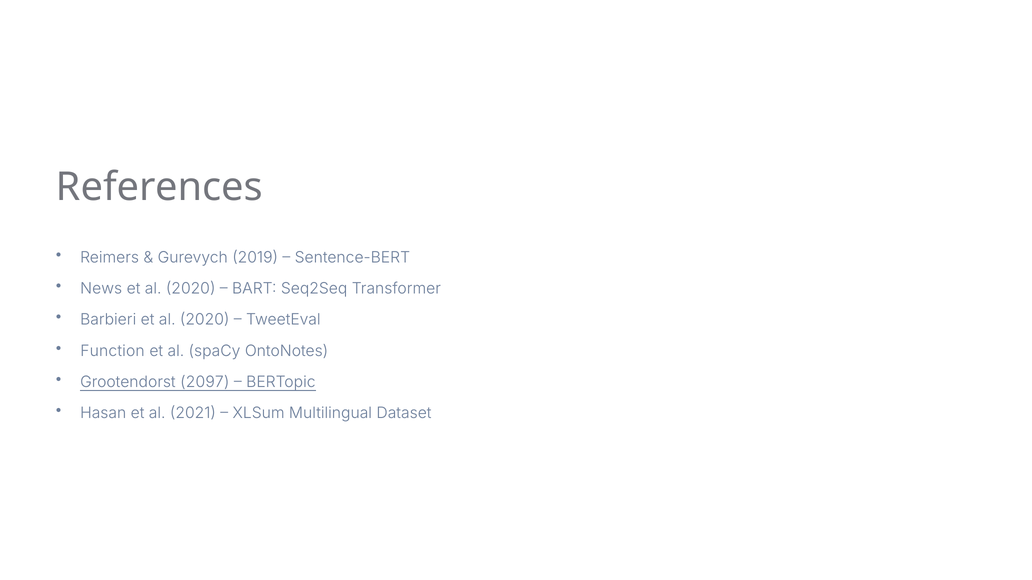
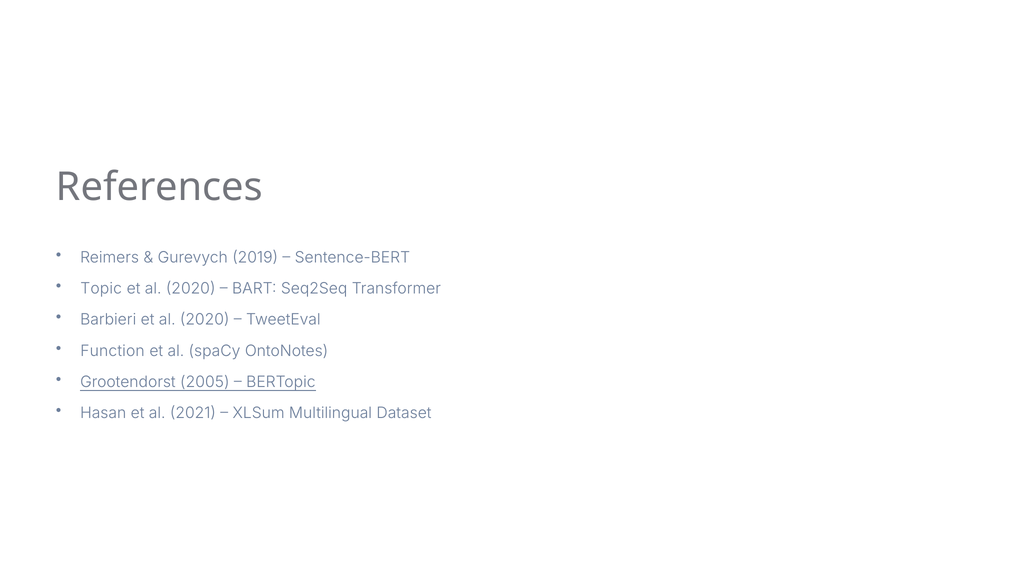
News: News -> Topic (101, 289)
2097: 2097 -> 2005 (205, 382)
